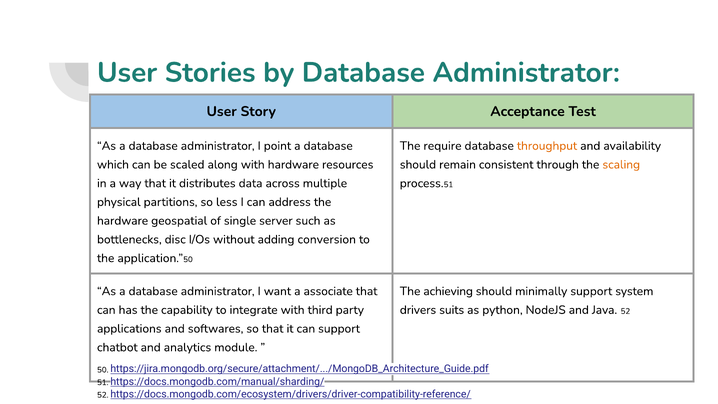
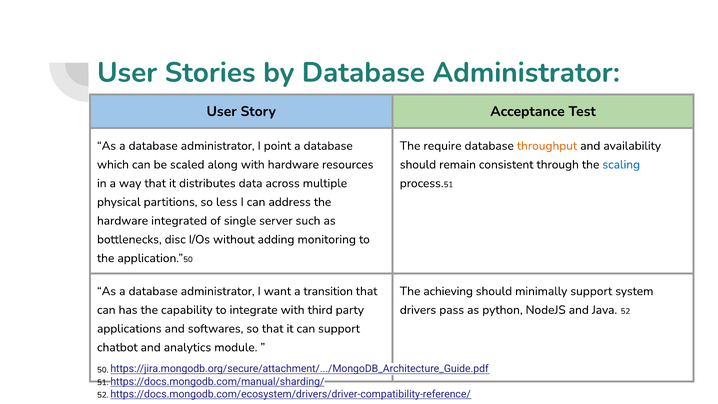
scaling colour: orange -> blue (621, 165)
geospatial: geospatial -> integrated (179, 221)
conversion: conversion -> monitoring (327, 239)
associate: associate -> transition (328, 291)
suits: suits -> pass (452, 310)
